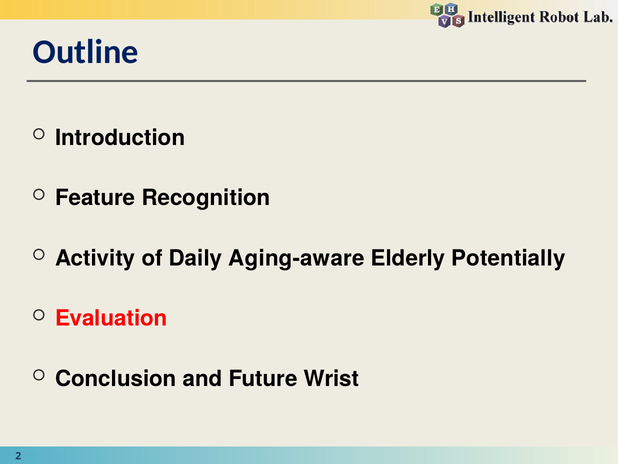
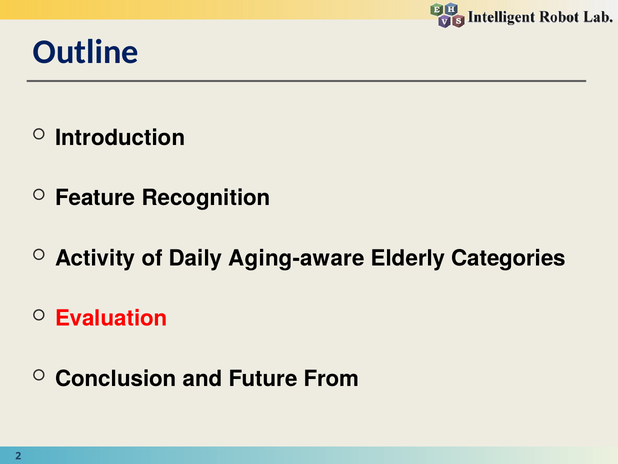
Potentially: Potentially -> Categories (509, 258)
Wrist: Wrist -> From (332, 378)
